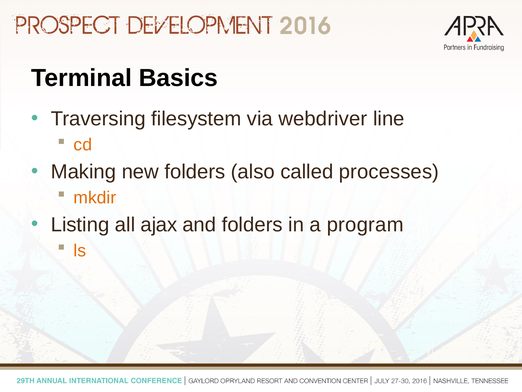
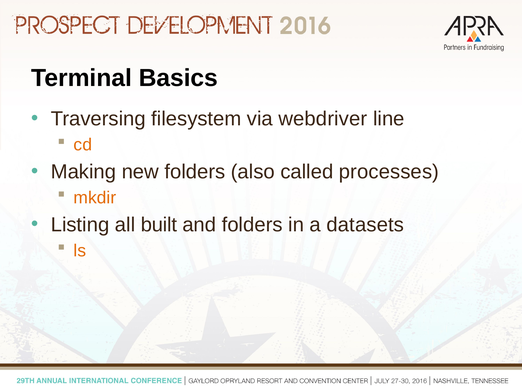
ajax: ajax -> built (159, 224)
program: program -> datasets (365, 224)
